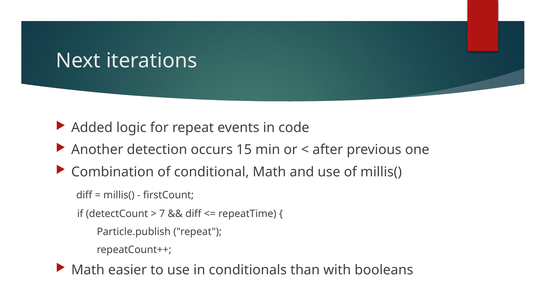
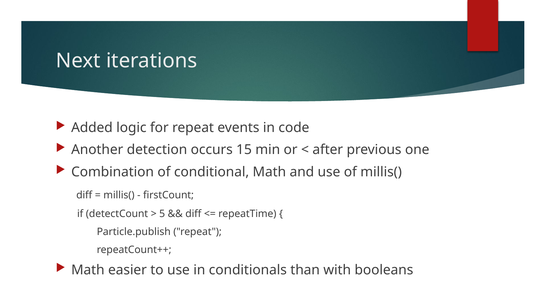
7: 7 -> 5 (162, 214)
